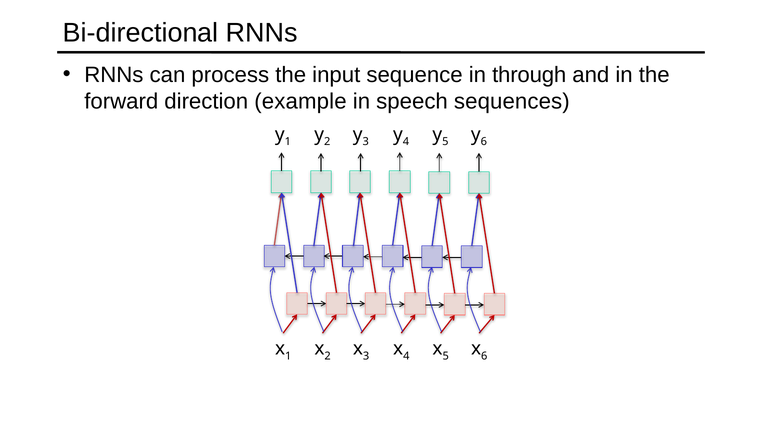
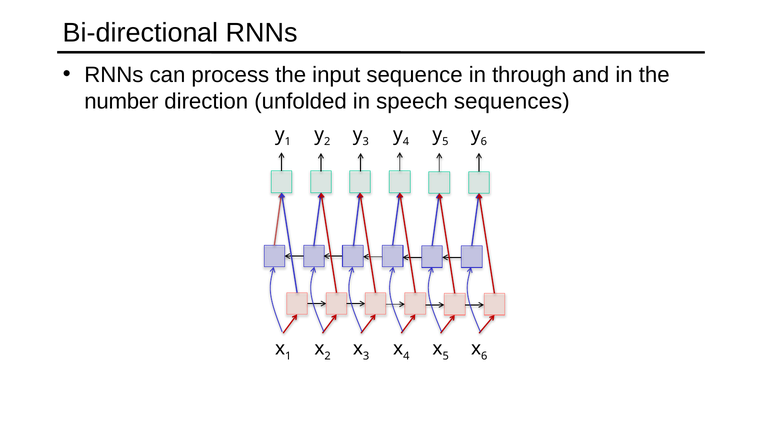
forward: forward -> number (121, 101)
example: example -> unfolded (301, 101)
